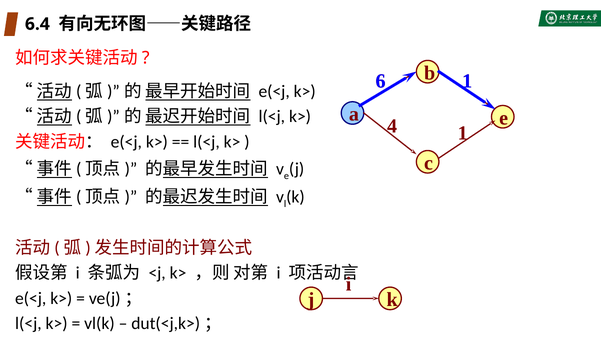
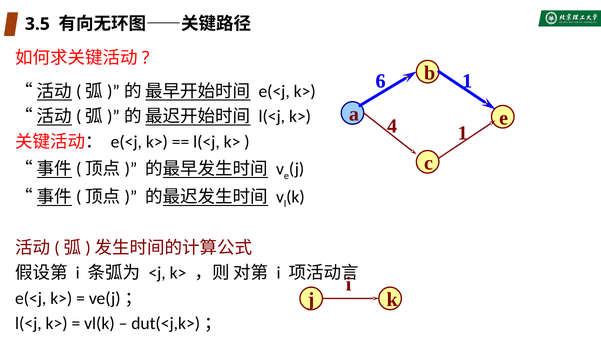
6.4: 6.4 -> 3.5 (37, 24)
